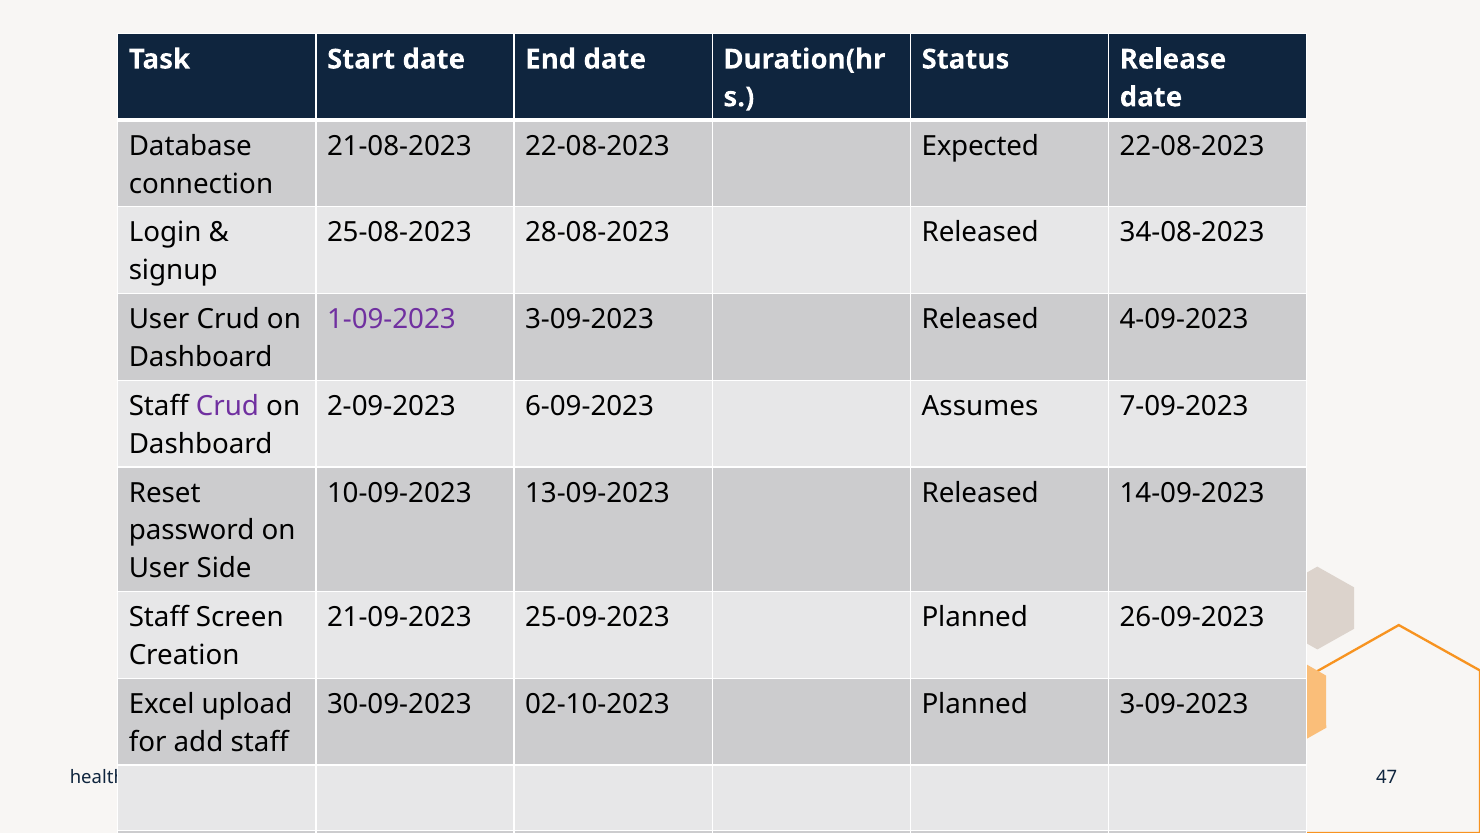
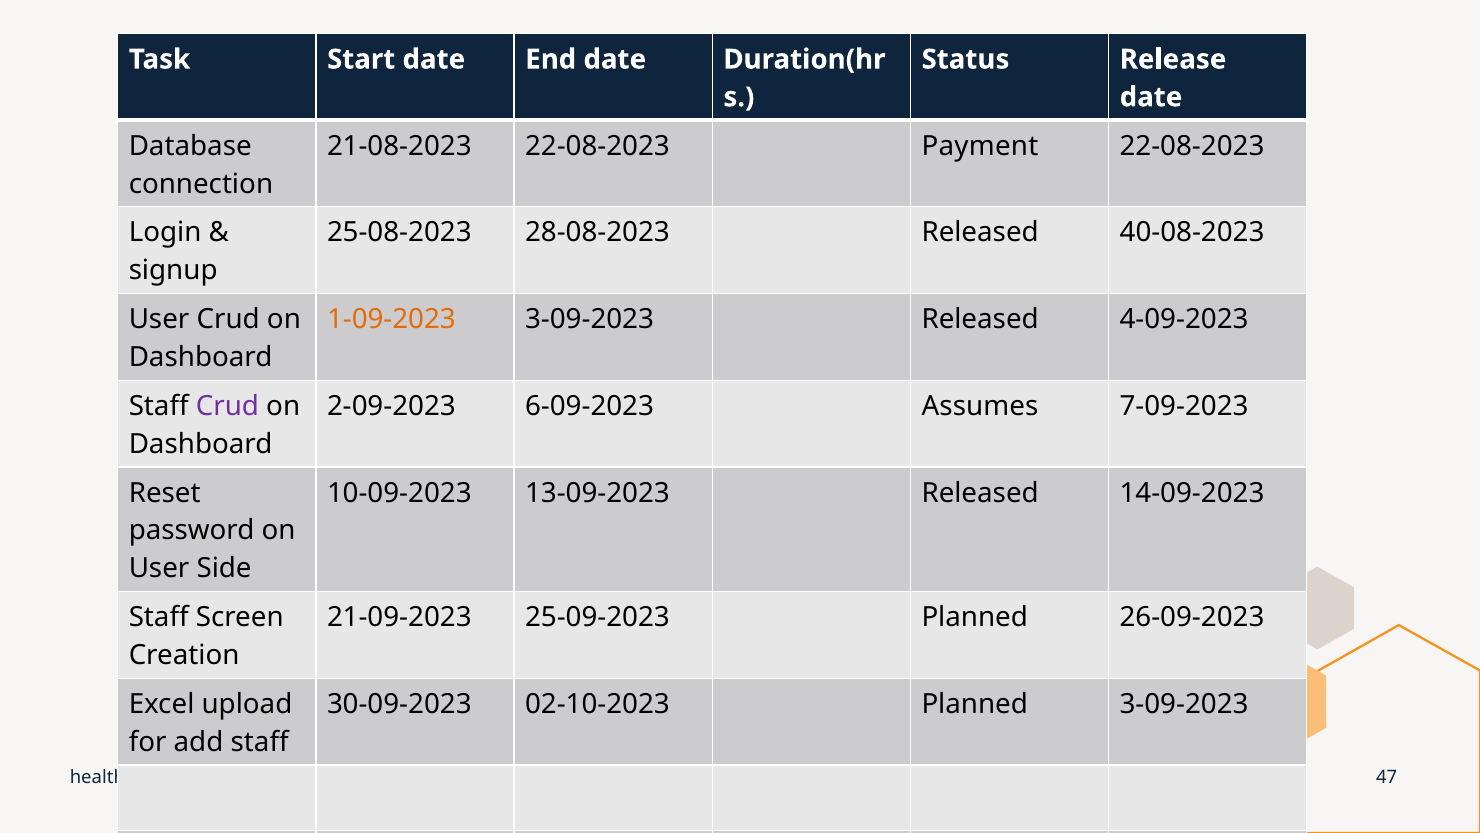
Expected: Expected -> Payment (980, 146)
34-08-2023: 34-08-2023 -> 40-08-2023 (1192, 233)
1-09-2023 colour: purple -> orange (391, 319)
